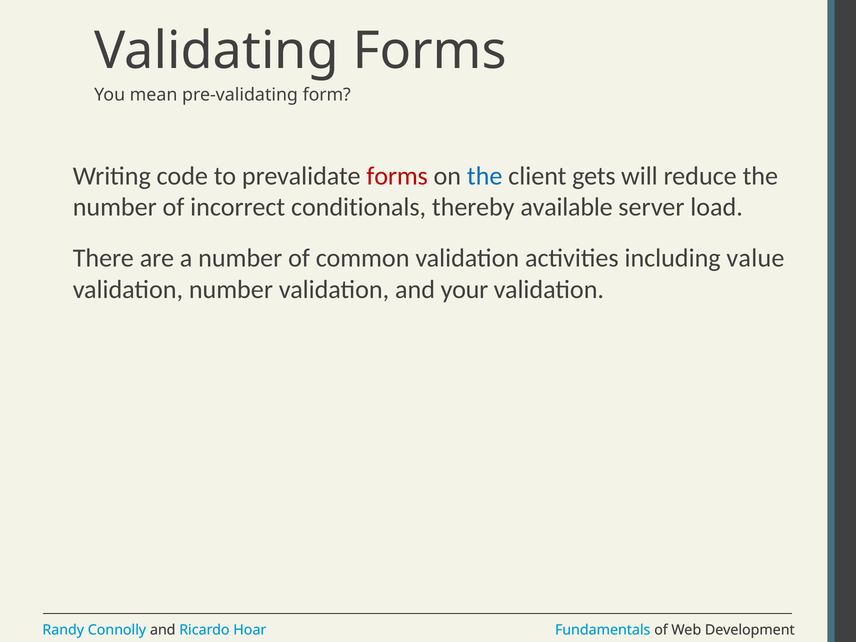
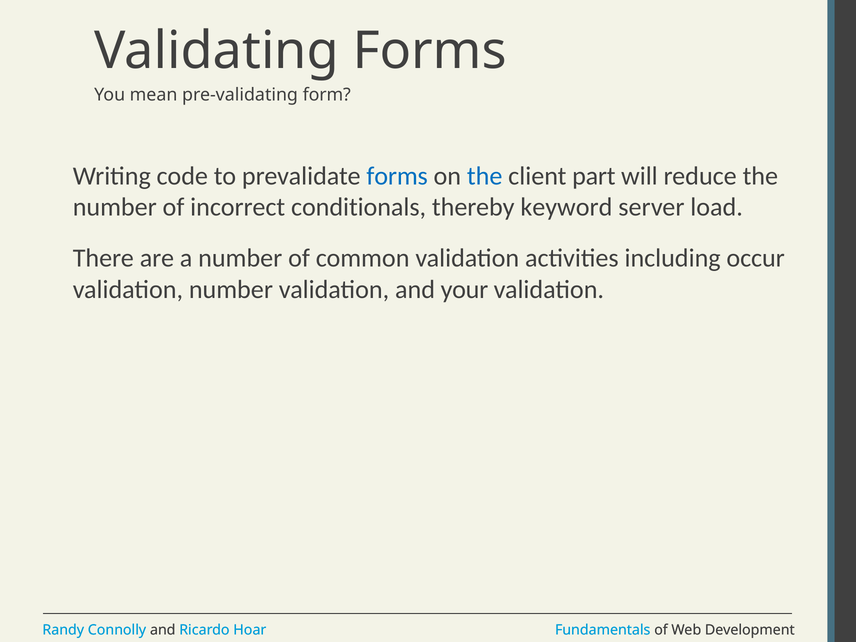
forms colour: red -> blue (397, 176)
gets: gets -> part (594, 176)
available: available -> keyword (566, 207)
value: value -> occur (756, 258)
